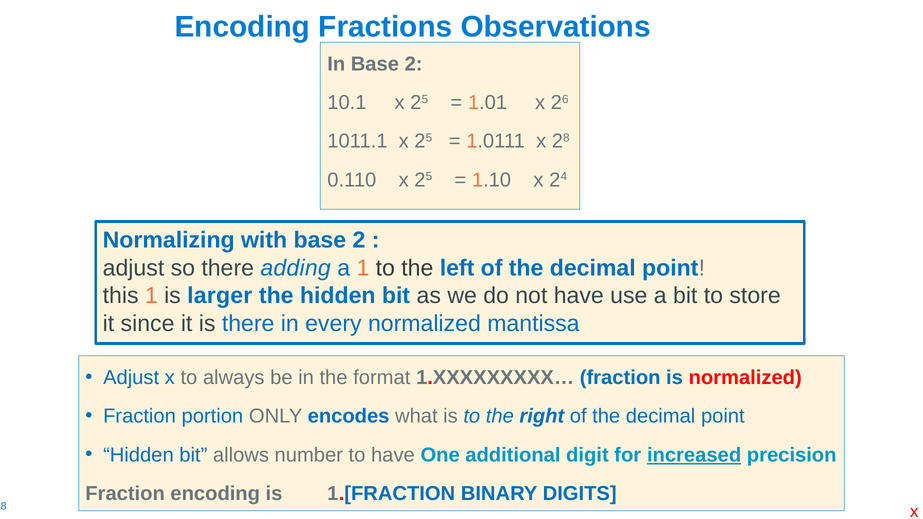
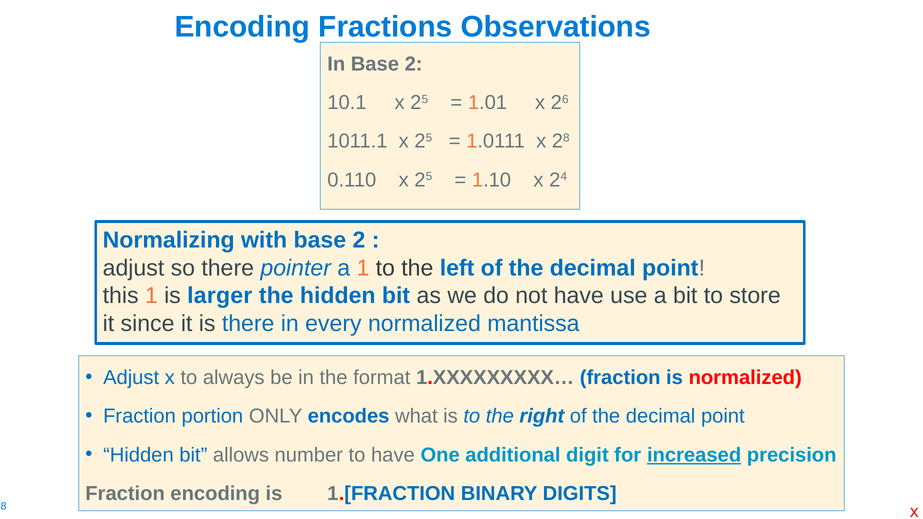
adding: adding -> pointer (296, 268)
